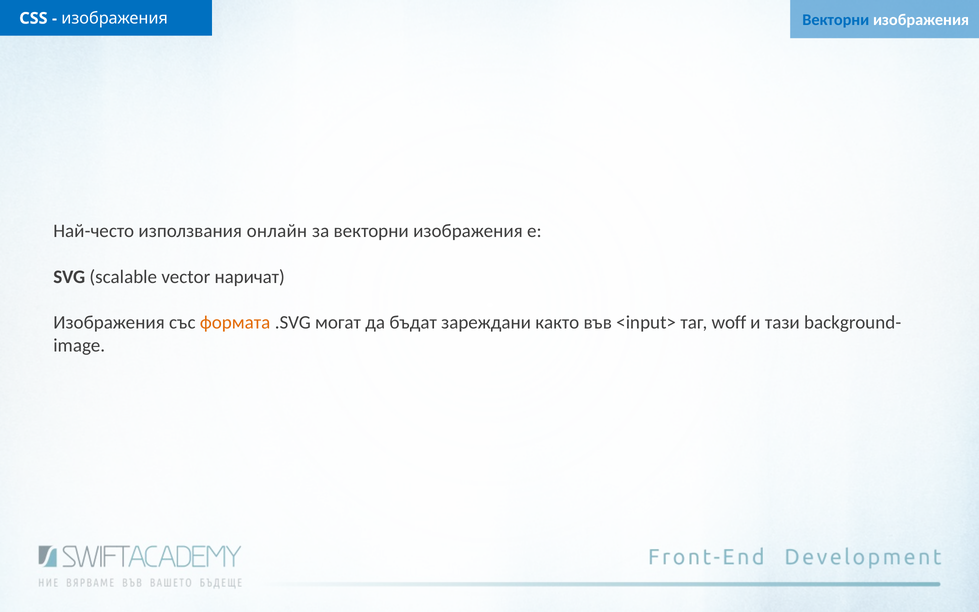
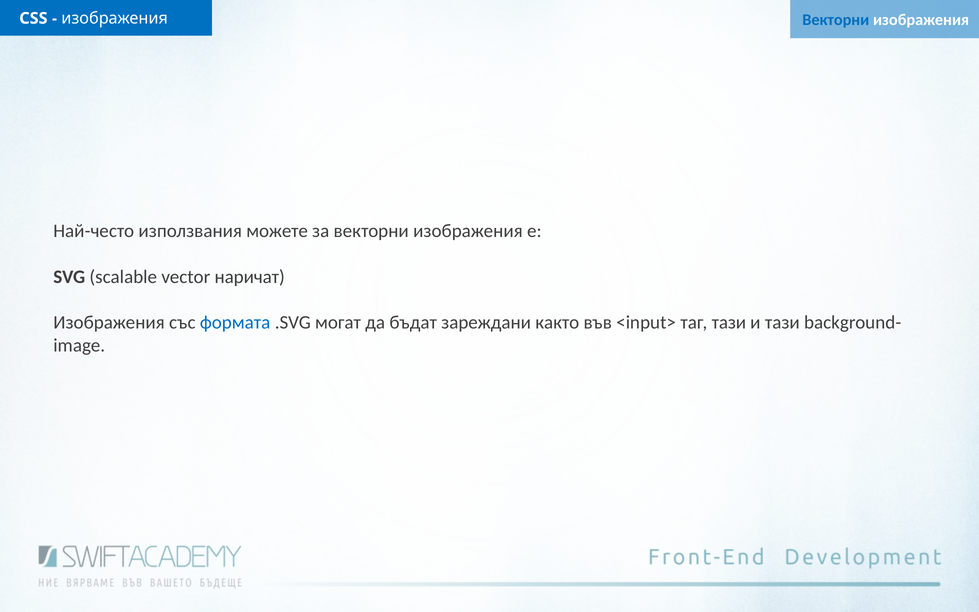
онлайн: онлайн -> можете (277, 231)
формата colour: orange -> blue (235, 322)
таг woff: woff -> тази (729, 322)
